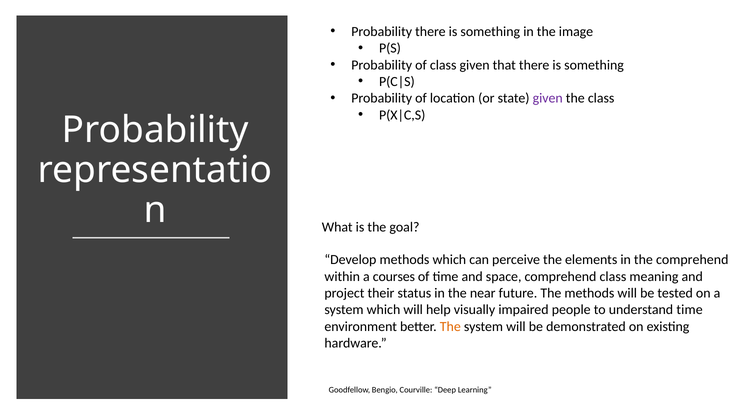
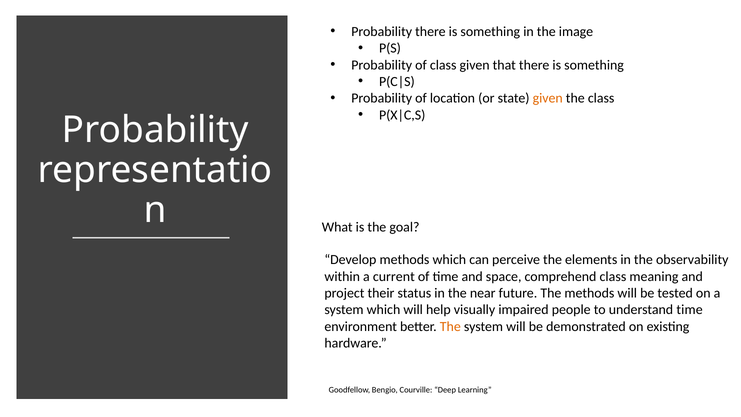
given colour: purple -> orange (548, 98)
the comprehend: comprehend -> observability (692, 260)
courses: courses -> current (394, 276)
